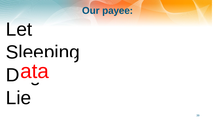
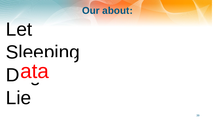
payee: payee -> about (118, 11)
